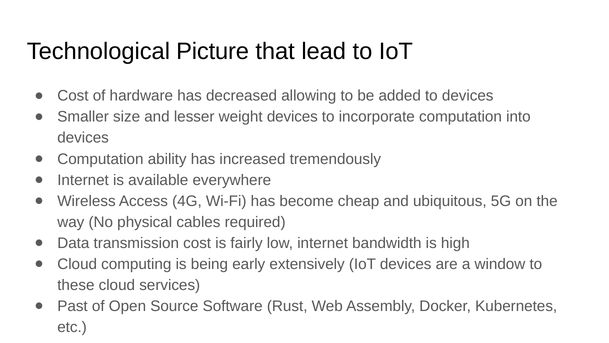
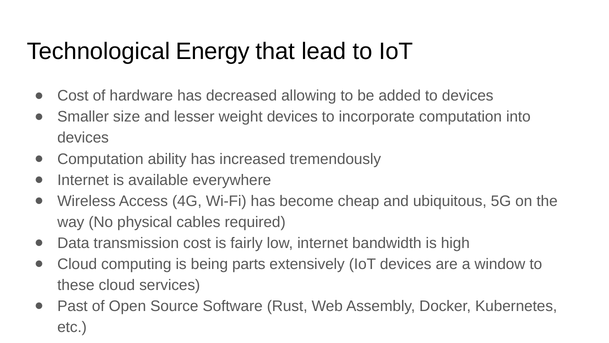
Picture: Picture -> Energy (213, 52)
early: early -> parts (249, 264)
